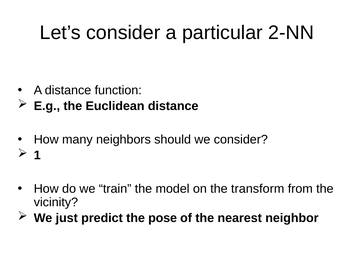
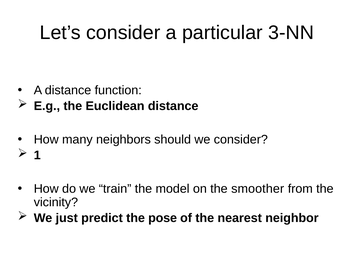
2-NN: 2-NN -> 3-NN (291, 33)
transform: transform -> smoother (258, 189)
